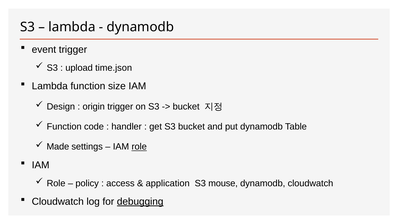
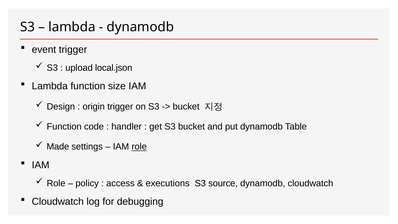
time.json: time.json -> local.json (114, 68)
application: application -> executions (168, 183)
mouse: mouse -> source (223, 183)
debugging underline: present -> none (140, 202)
